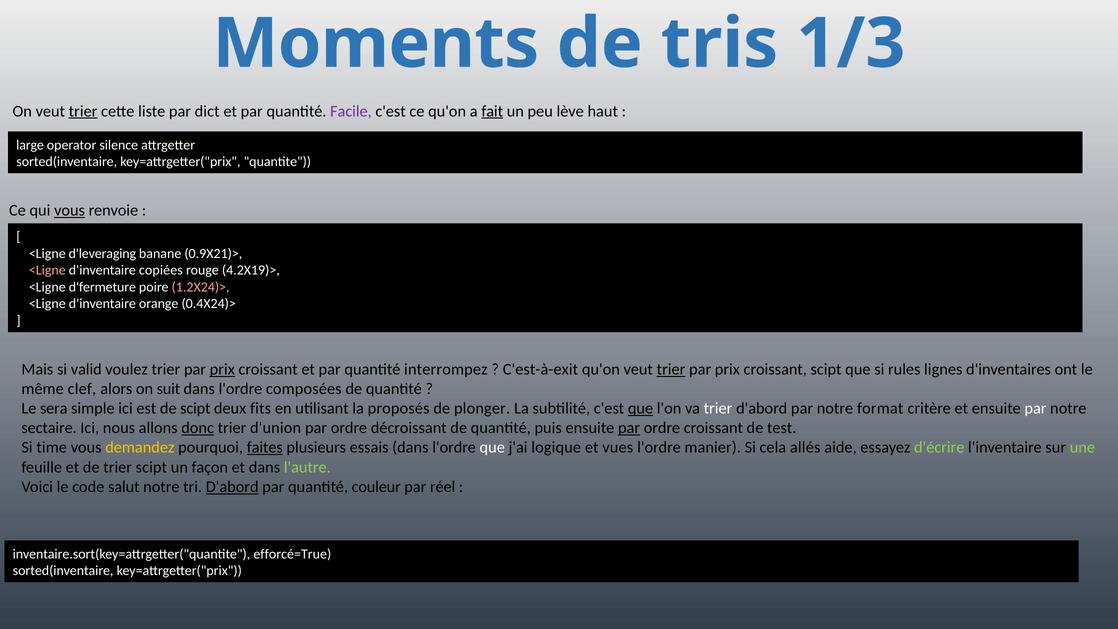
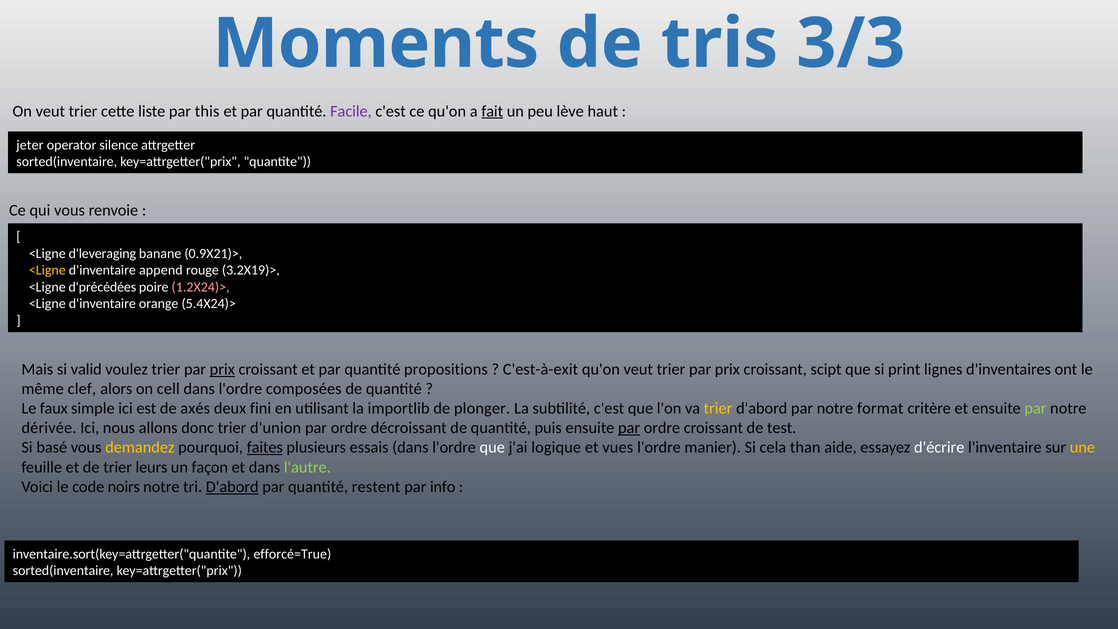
1/3: 1/3 -> 3/3 (851, 44)
trier underline: present -> none (83, 111)
dict: dict -> this (207, 111)
large: large -> jeter (30, 145)
vous underline: present -> none (70, 210)
<Ligne colour: pink -> yellow (47, 270)
copiées: copiées -> append (161, 270)
4.2X19)>: 4.2X19)> -> 3.2X19)> (251, 270)
d'fermeture: d'fermeture -> d'précédées (102, 287)
0.4X24)>: 0.4X24)> -> 5.4X24)> (209, 304)
interrompez: interrompez -> propositions (446, 369)
trier underline: present -> none (671, 369)
rules: rules -> print (904, 369)
suit: suit -> cell (168, 389)
sera: sera -> faux (54, 408)
de scipt: scipt -> axés (195, 408)
fits: fits -> fini (261, 408)
proposés: proposés -> importlib (399, 408)
que underline: present -> none (641, 408)
trier colour: white -> yellow (718, 408)
par colour: white -> light green (1035, 408)
sectaire: sectaire -> dérivée (49, 428)
donc underline: present -> none (198, 428)
time: time -> basé (52, 448)
allés: allés -> than (805, 448)
d'écrire colour: light green -> white (939, 448)
une colour: light green -> yellow (1082, 448)
trier scipt: scipt -> leurs (151, 467)
salut: salut -> noirs (124, 487)
couleur: couleur -> restent (376, 487)
réel: réel -> info (443, 487)
